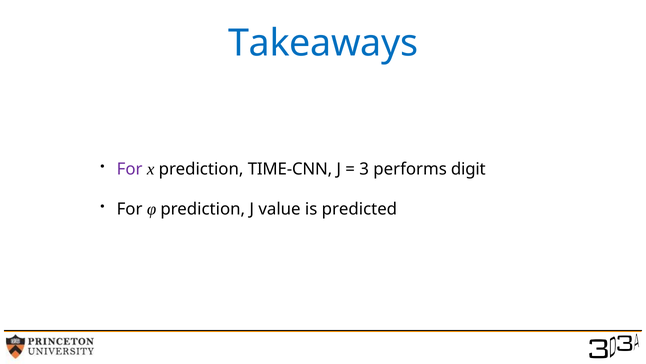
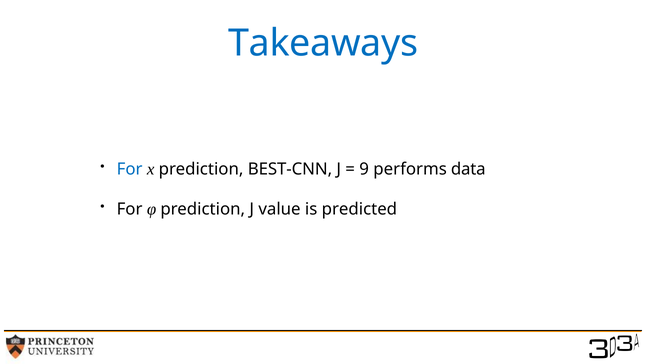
For colour: purple -> blue (130, 169)
TIME-CNN: TIME-CNN -> BEST-CNN (290, 169)
3: 3 -> 9 (364, 169)
digit: digit -> data (468, 169)
